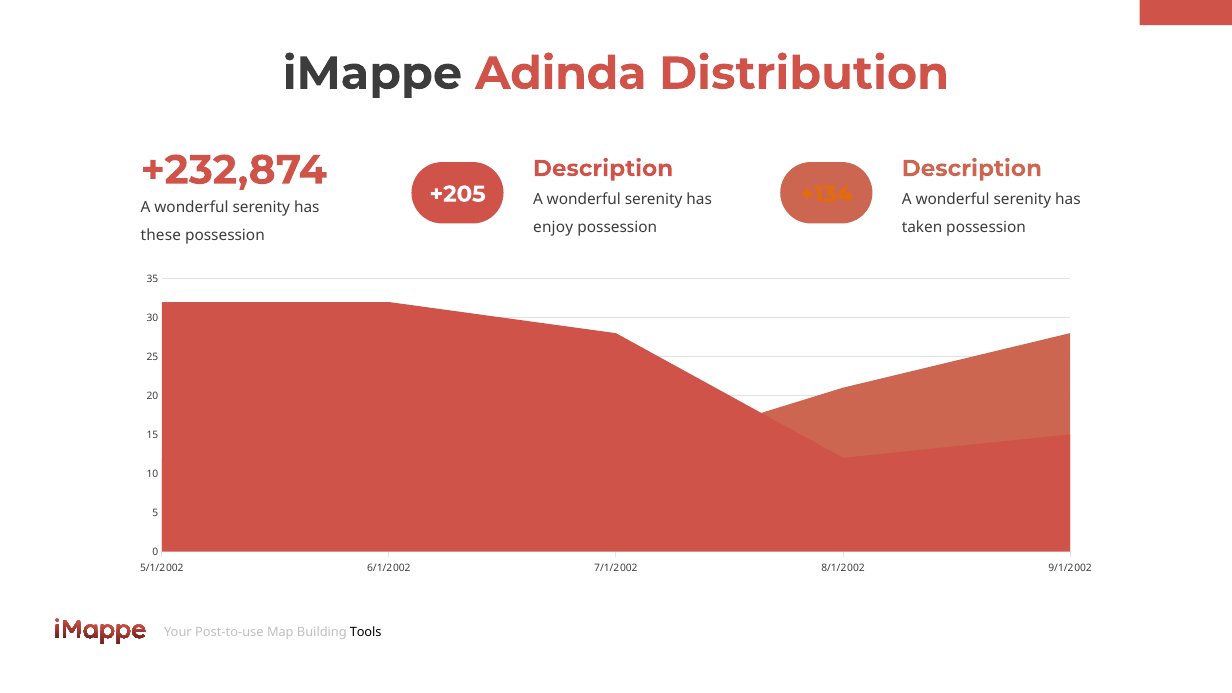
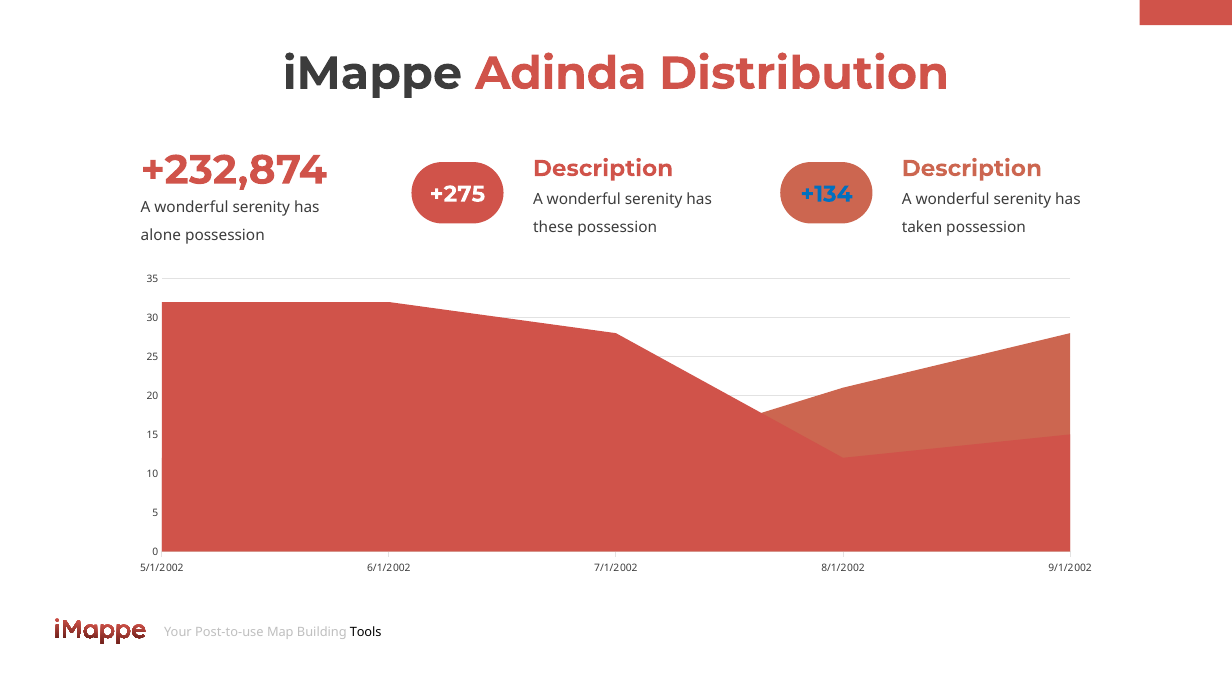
+205: +205 -> +275 (458, 194)
+134 colour: orange -> blue (826, 194)
enjoy: enjoy -> these (553, 228)
these: these -> alone (161, 235)
